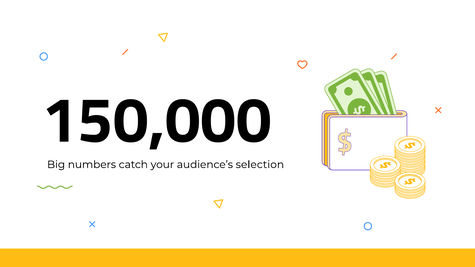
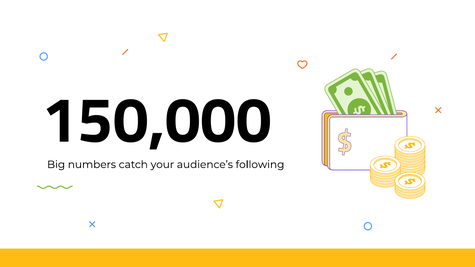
selection: selection -> following (260, 165)
